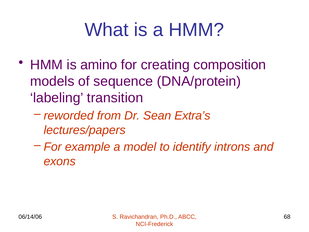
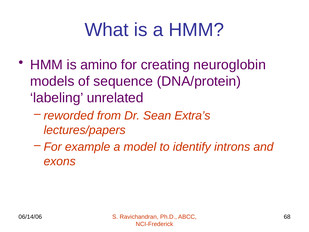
composition: composition -> neuroglobin (230, 65)
transition: transition -> unrelated (115, 98)
